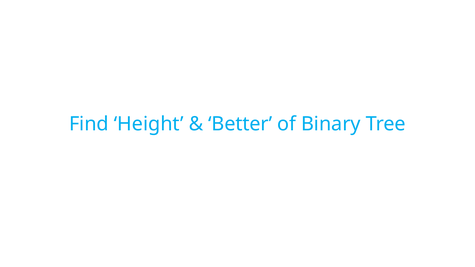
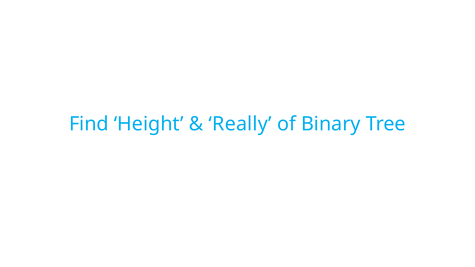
Better: Better -> Really (240, 124)
